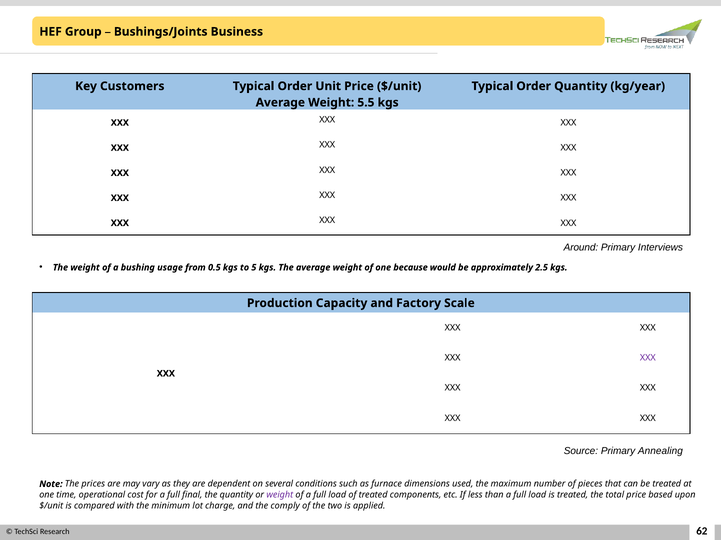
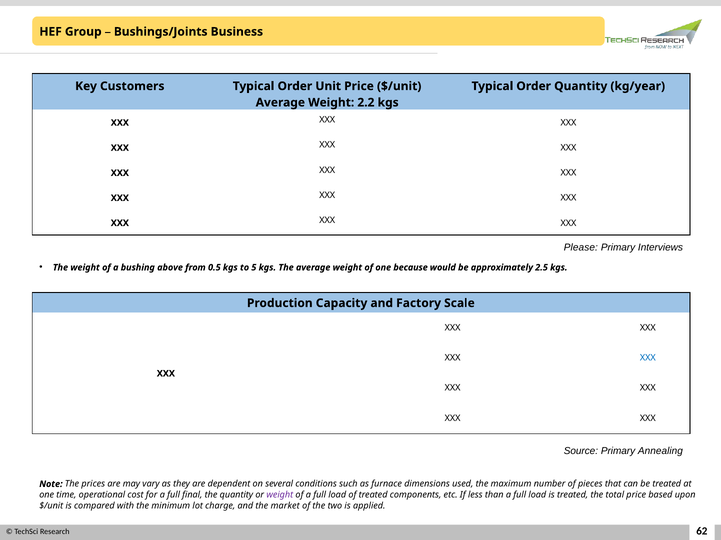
5.5: 5.5 -> 2.2 (366, 103)
Around: Around -> Please (581, 248)
usage: usage -> above (170, 268)
XXX colour: purple -> blue (648, 358)
comply: comply -> market (285, 506)
